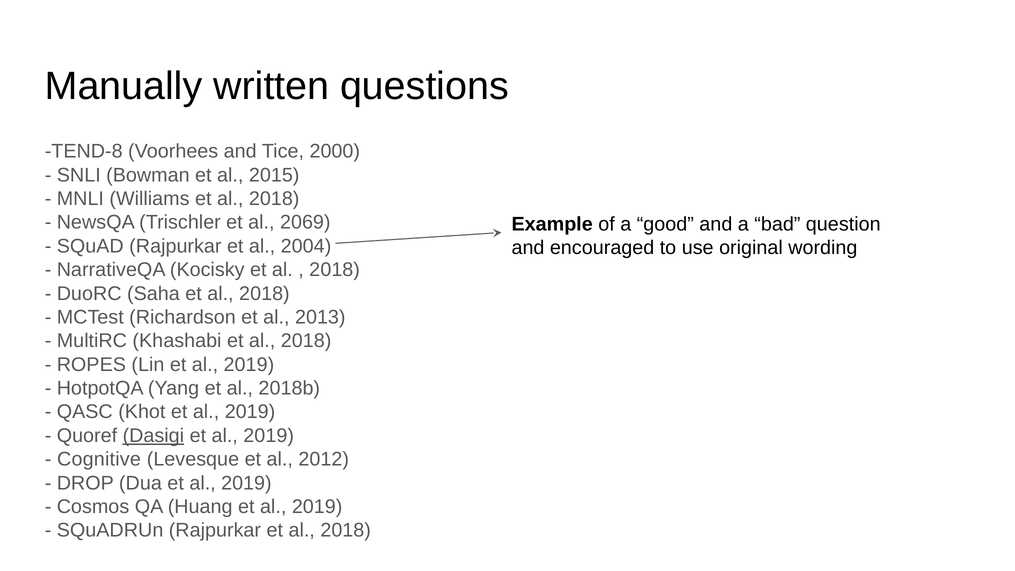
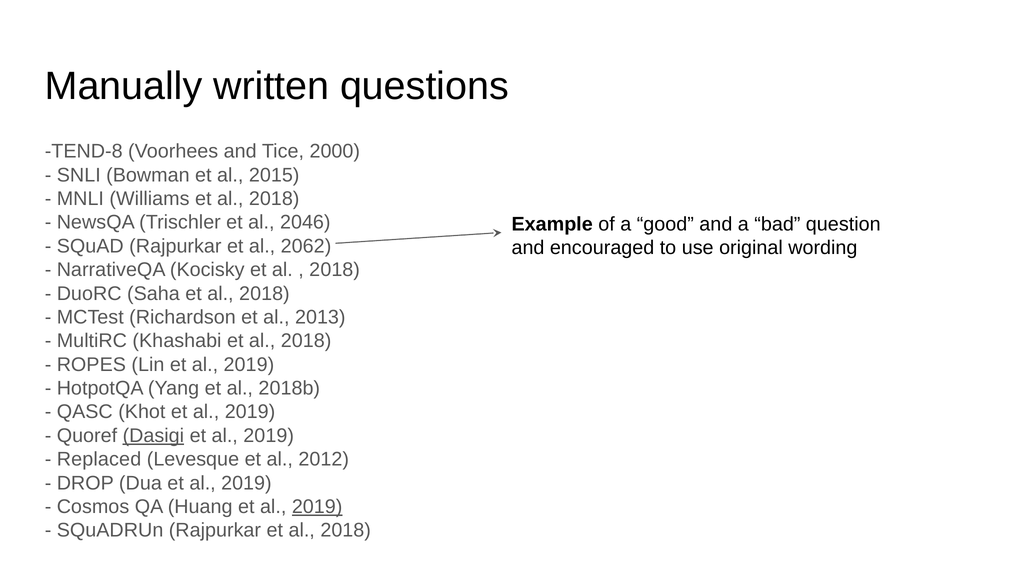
2069: 2069 -> 2046 (305, 222)
2004: 2004 -> 2062 (306, 246)
Cognitive: Cognitive -> Replaced (99, 459)
2019 underline: none -> present (317, 507)
